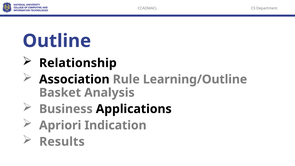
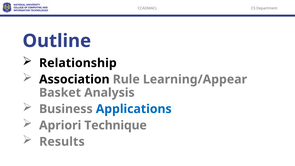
Learning/Outline: Learning/Outline -> Learning/Appear (195, 79)
Applications colour: black -> blue (134, 109)
Indication: Indication -> Technique (116, 125)
